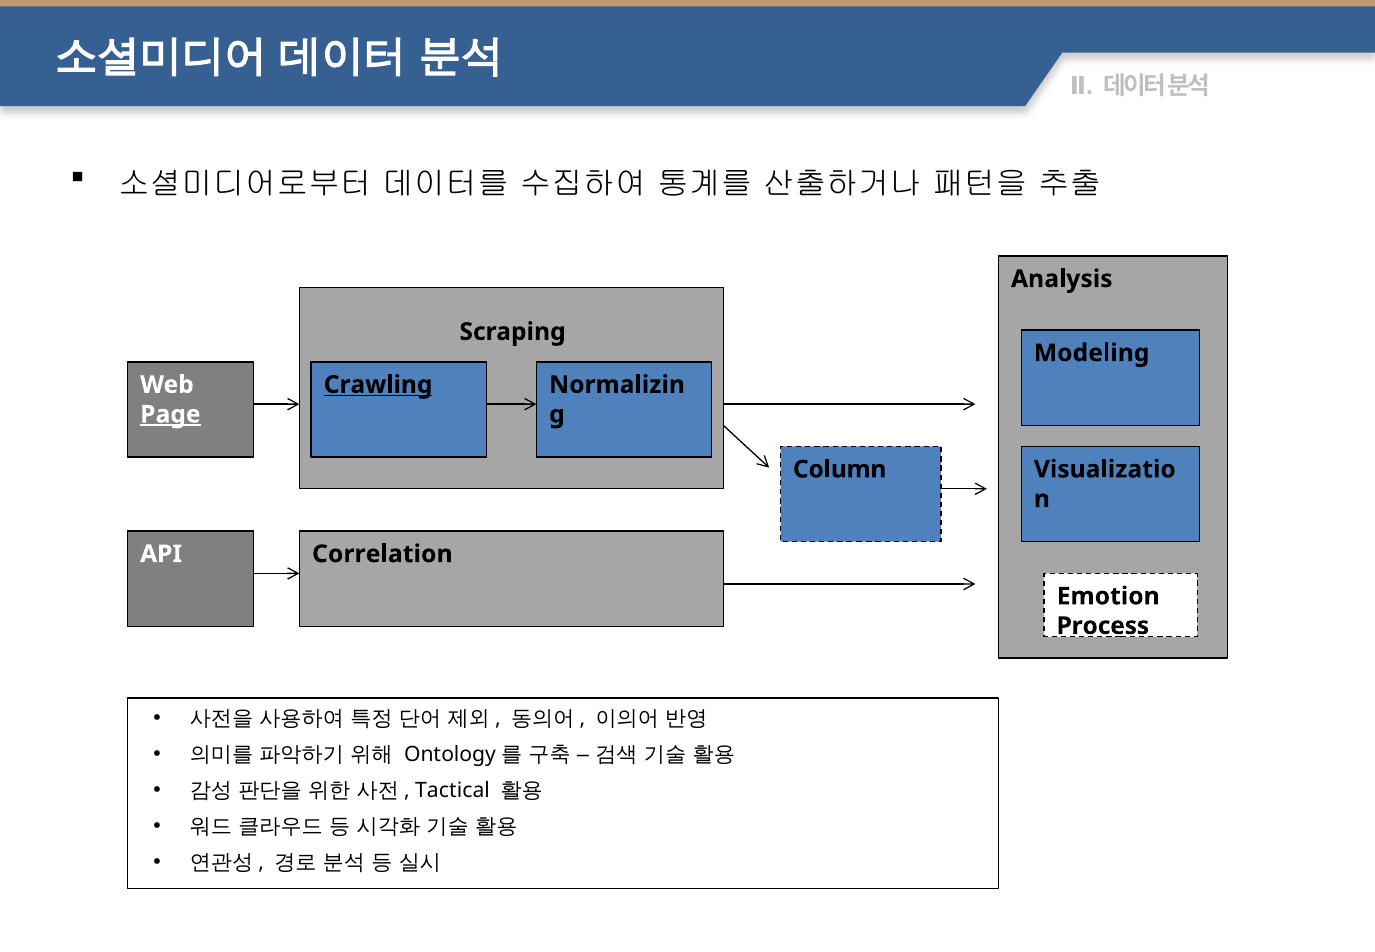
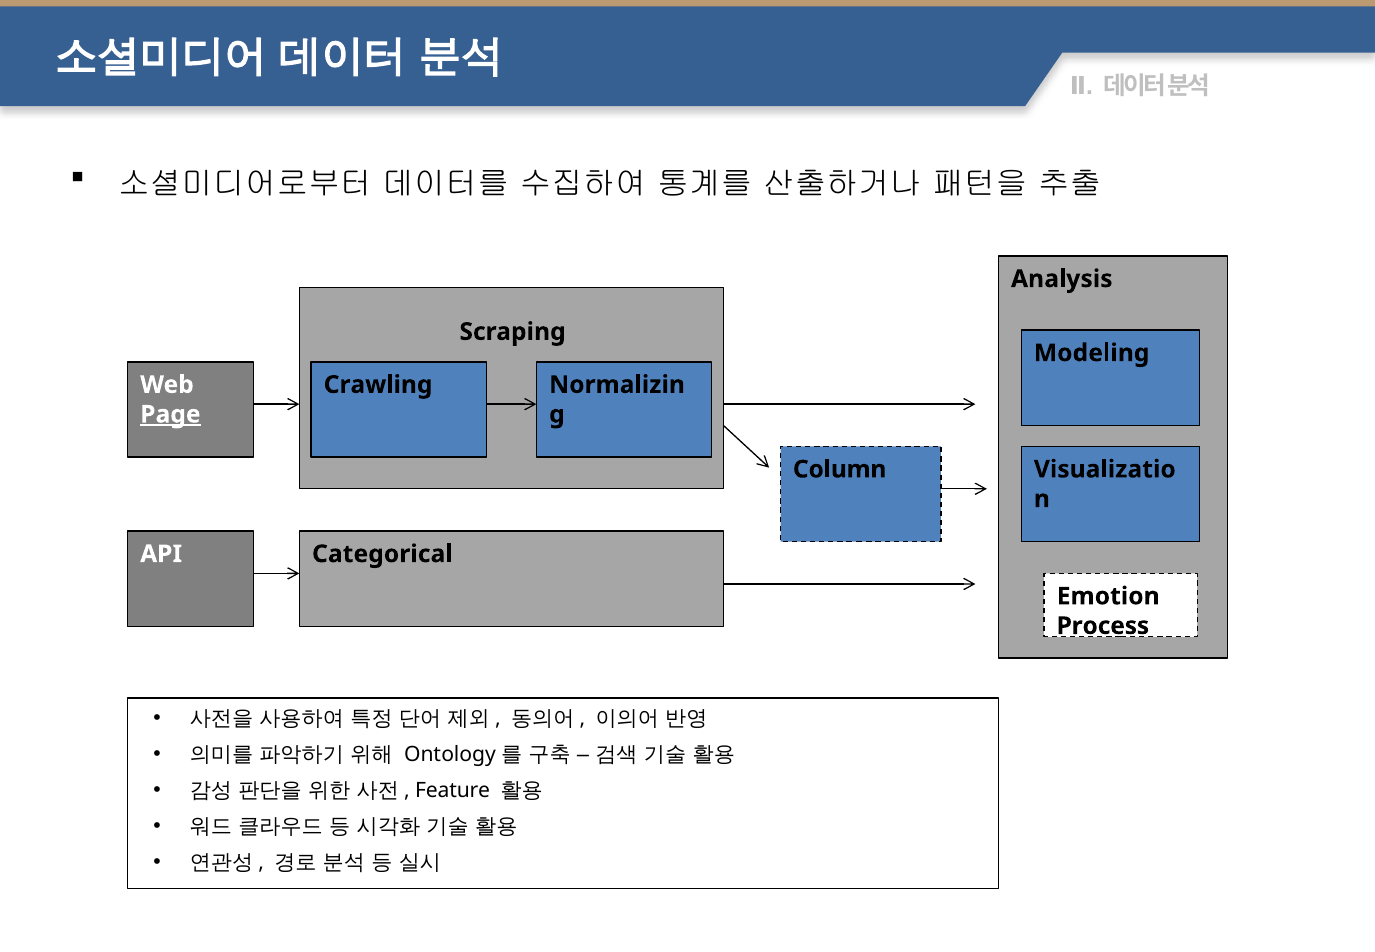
Crawling underline: present -> none (378, 385)
Correlation: Correlation -> Categorical (382, 554)
Tactical: Tactical -> Feature (453, 790)
